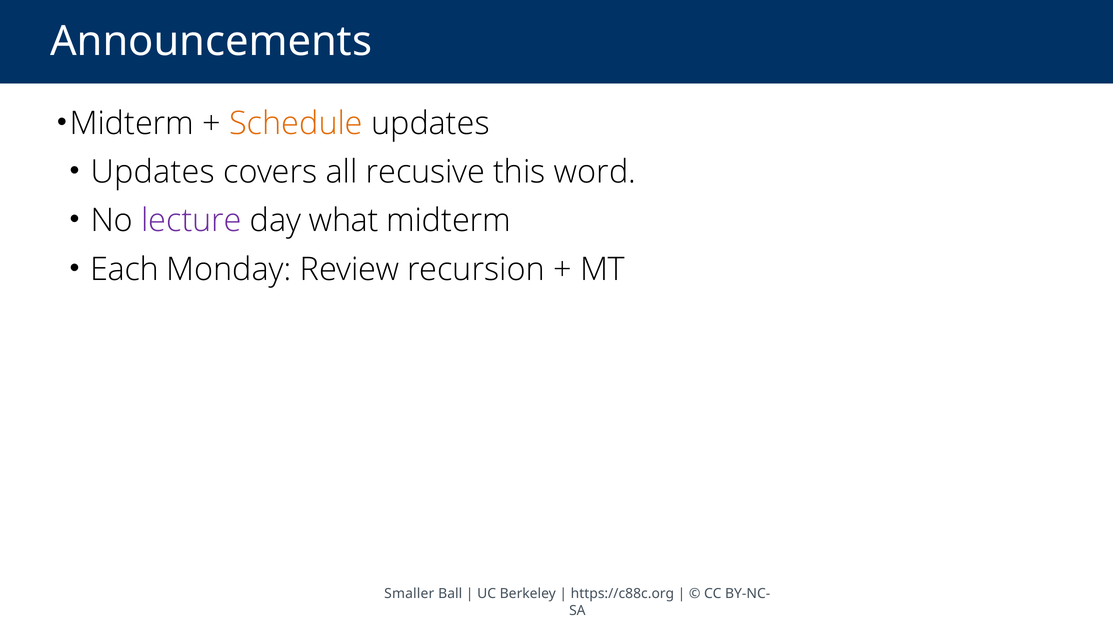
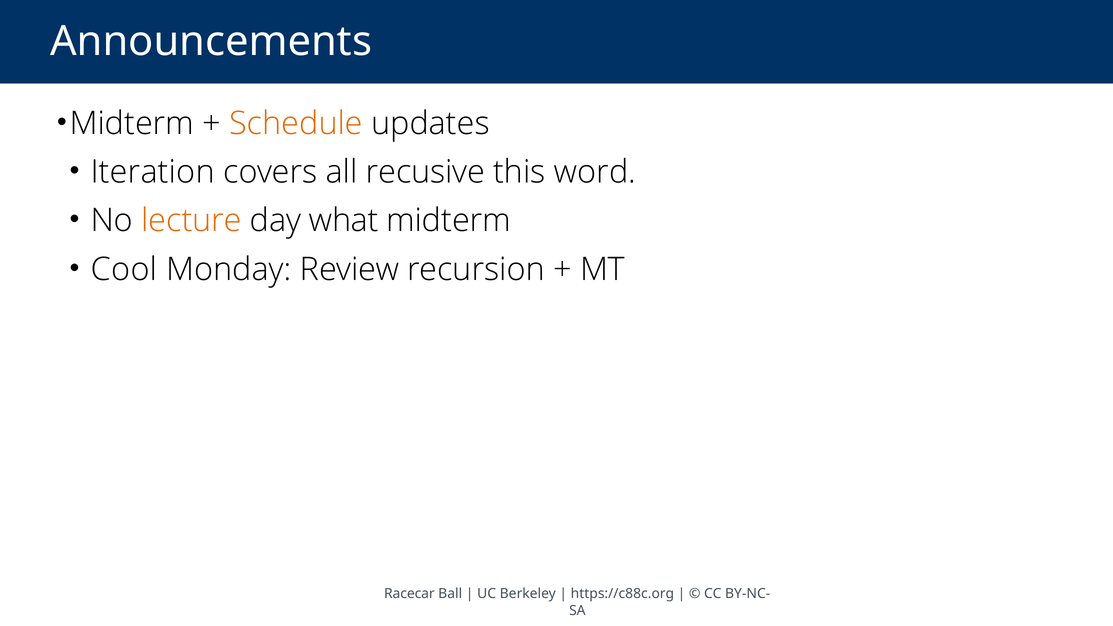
Updates: Updates -> Iteration (153, 172)
lecture colour: purple -> orange (191, 221)
Each: Each -> Cool (124, 269)
Smaller: Smaller -> Racecar (409, 594)
